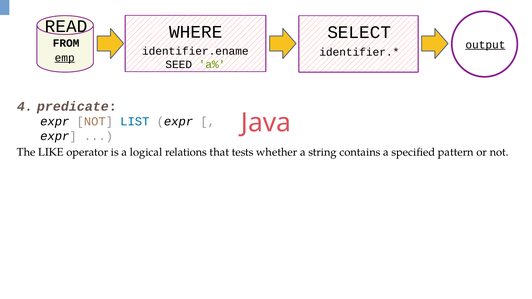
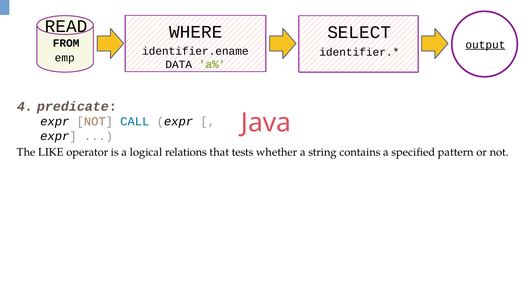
emp underline: present -> none (65, 58)
SEED: SEED -> DATA (179, 65)
LIST: LIST -> CALL (135, 122)
